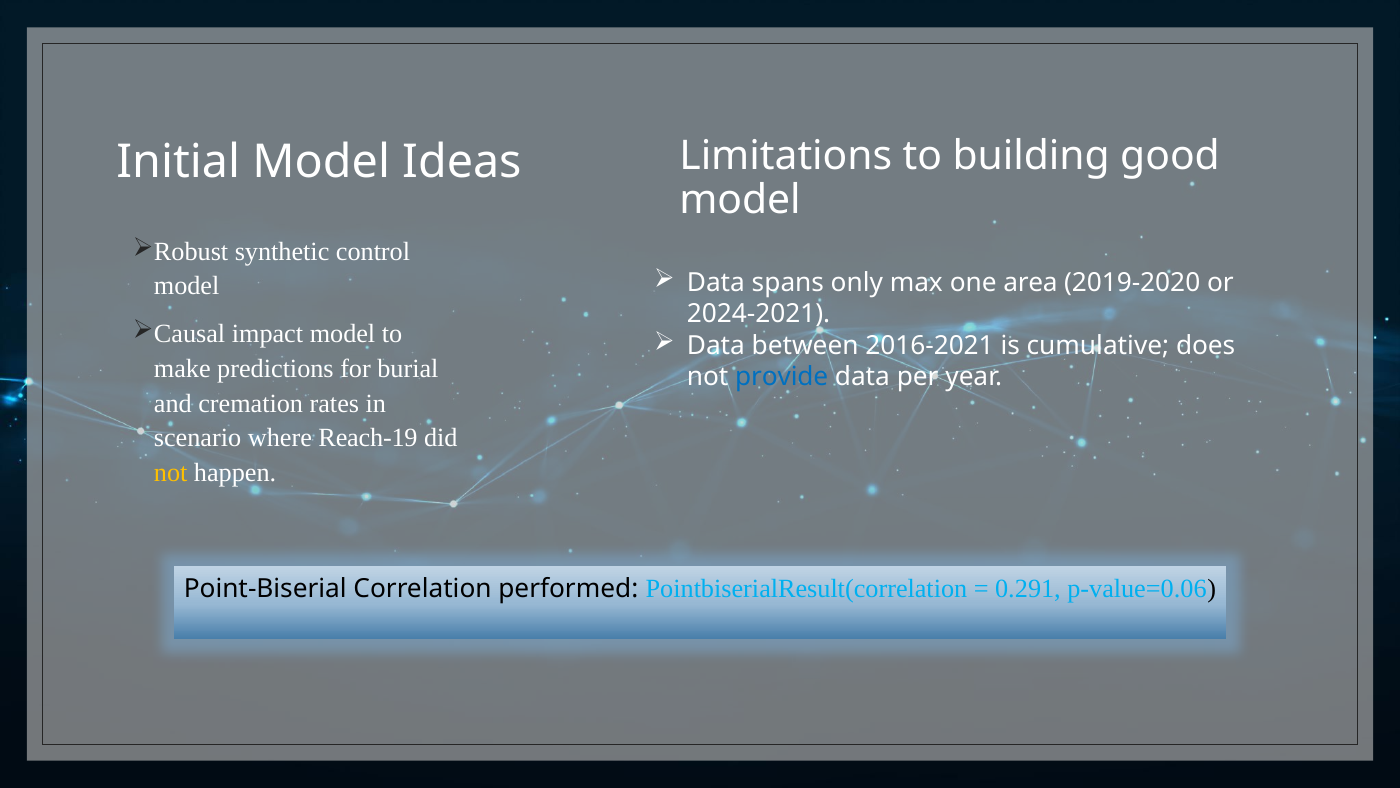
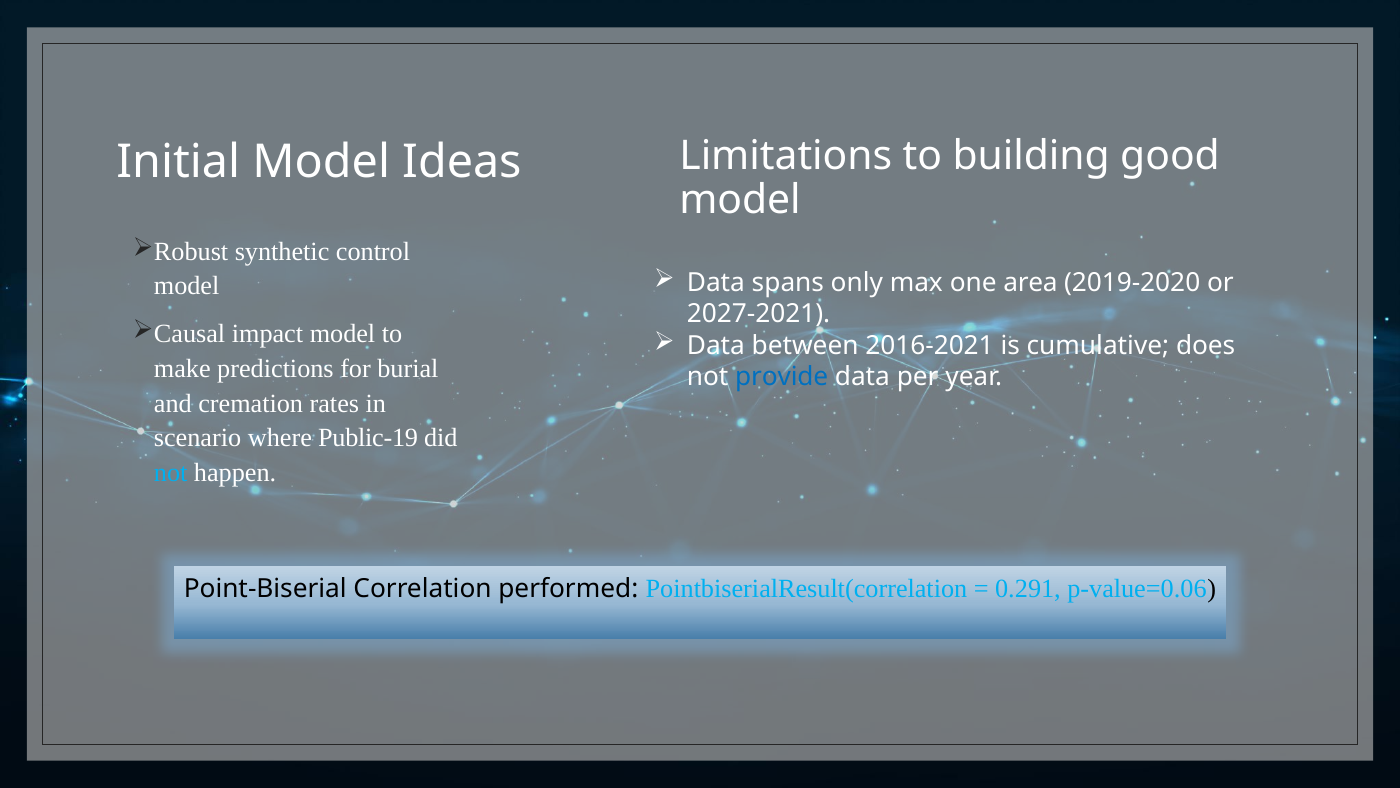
2024-2021: 2024-2021 -> 2027-2021 (759, 314)
Reach-19: Reach-19 -> Public-19 (368, 438)
not colour: yellow -> light blue (171, 472)
